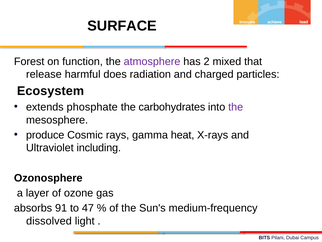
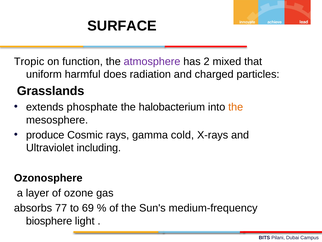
Forest: Forest -> Tropic (29, 61)
release: release -> uniform (44, 74)
Ecosystem: Ecosystem -> Grasslands (51, 91)
carbohydrates: carbohydrates -> halobacterium (172, 107)
the colour: purple -> orange (236, 107)
heat: heat -> cold (182, 135)
91: 91 -> 77 (61, 208)
47: 47 -> 69 (88, 208)
dissolved: dissolved -> biosphere (49, 221)
